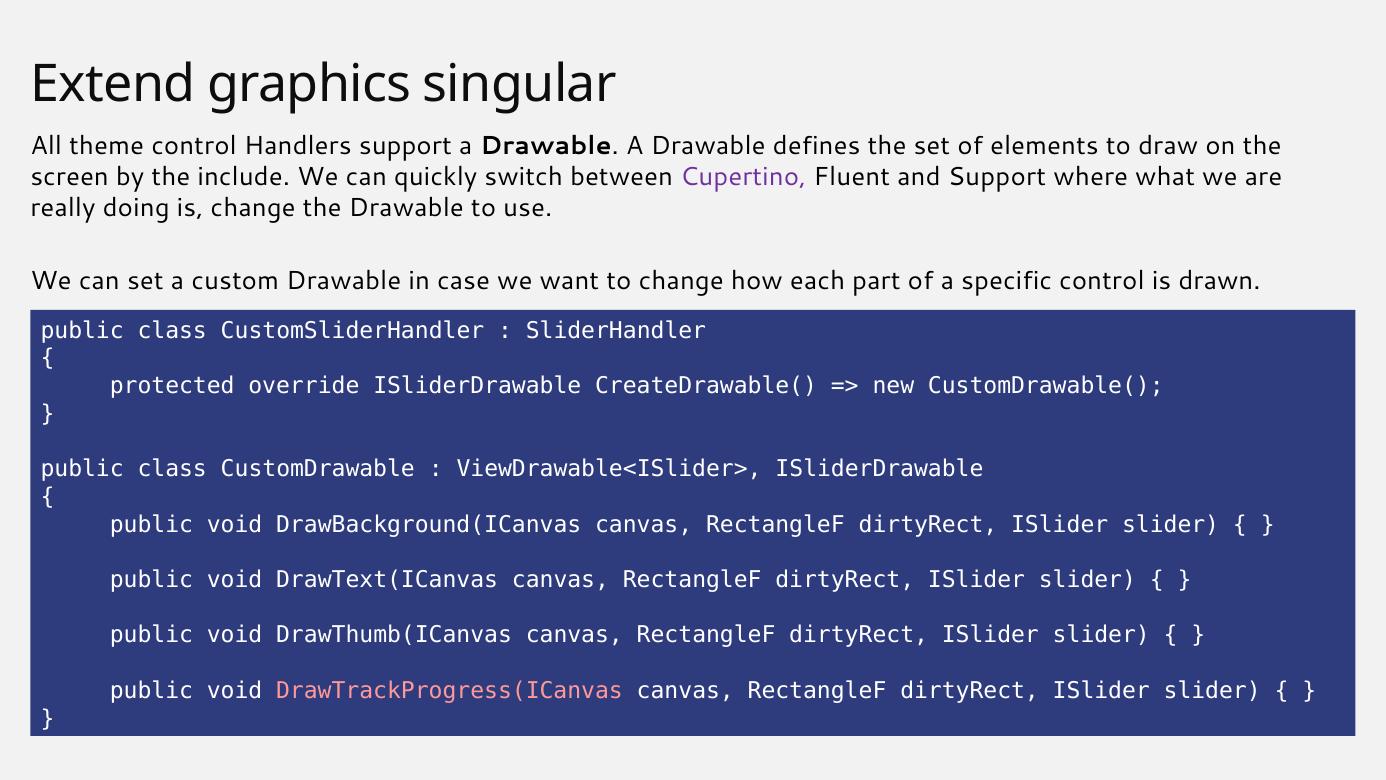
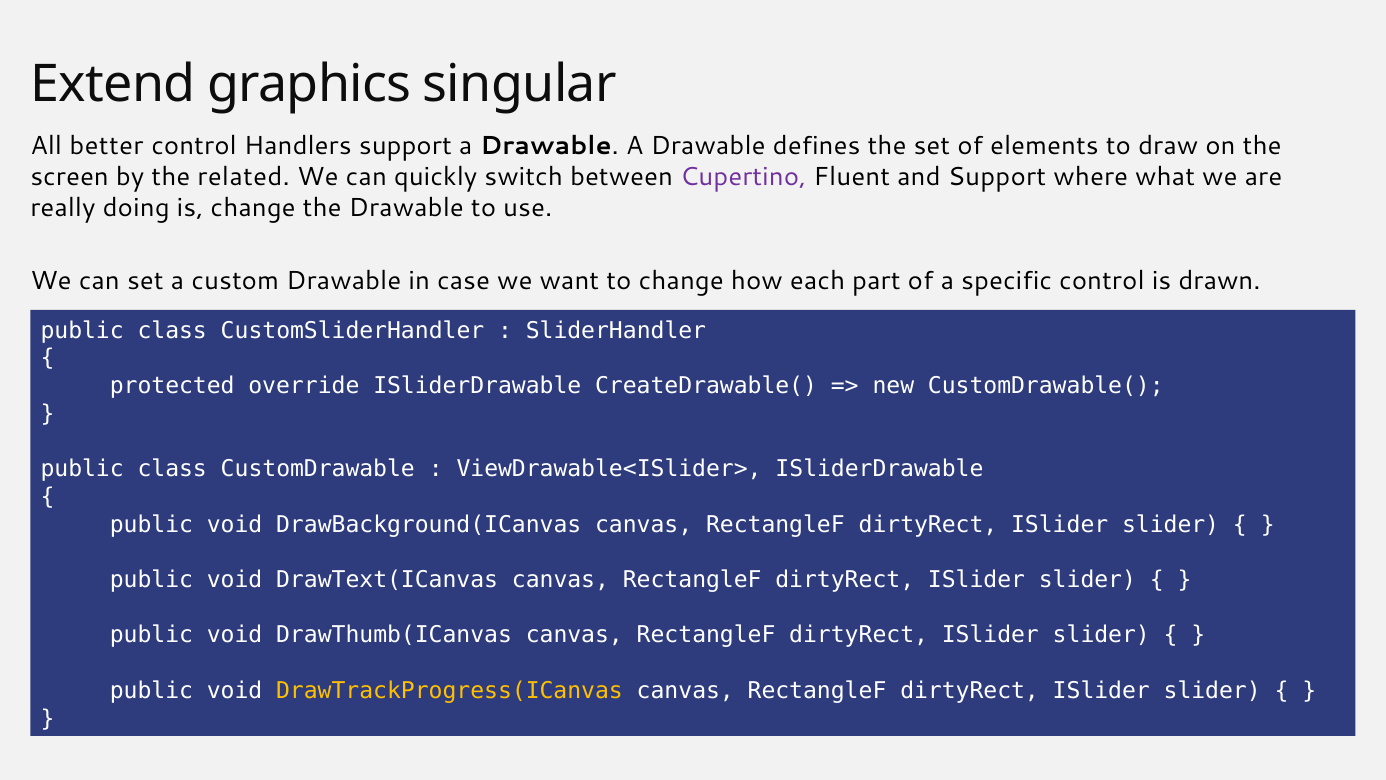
theme: theme -> better (107, 146)
include: include -> related (244, 177)
DrawTrackProgress(ICanvas colour: pink -> yellow (449, 690)
